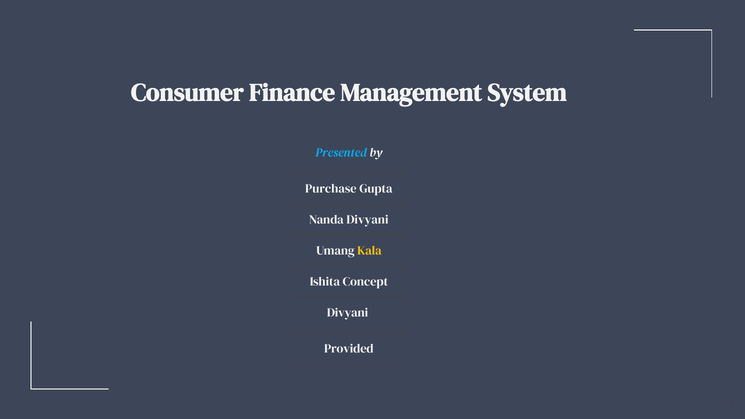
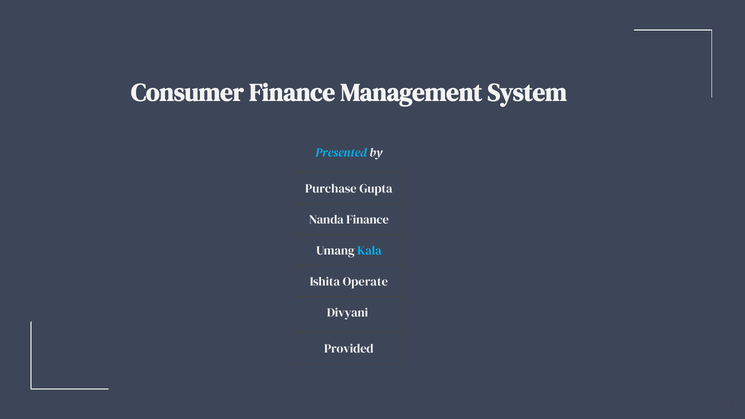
Nanda Divyani: Divyani -> Finance (368, 220)
Kala colour: yellow -> light blue (369, 251)
Concept: Concept -> Operate (365, 282)
